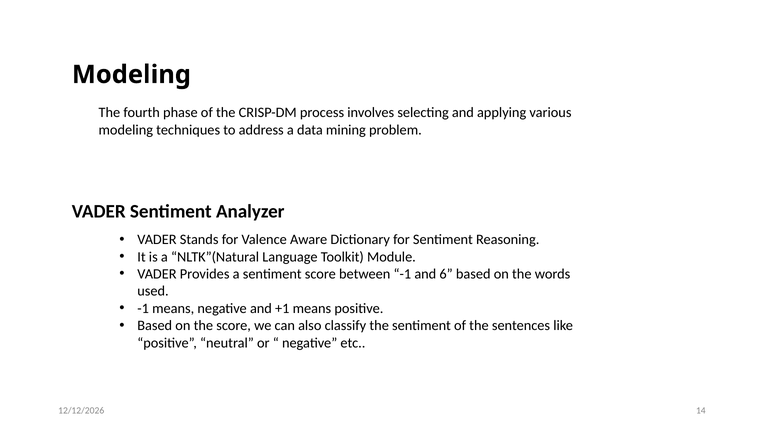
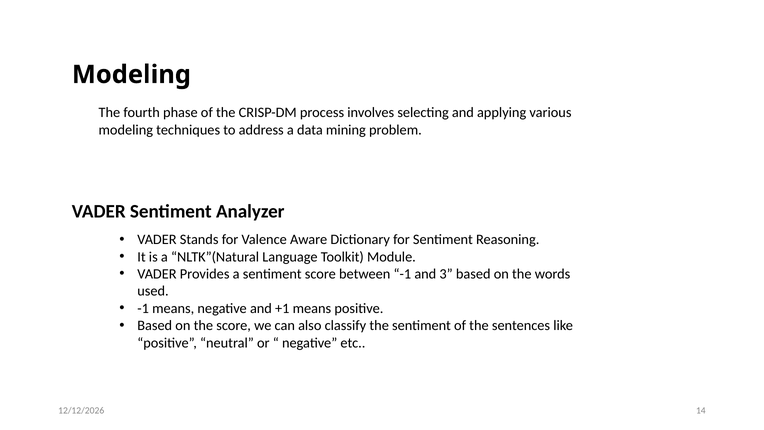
6: 6 -> 3 (446, 274)
